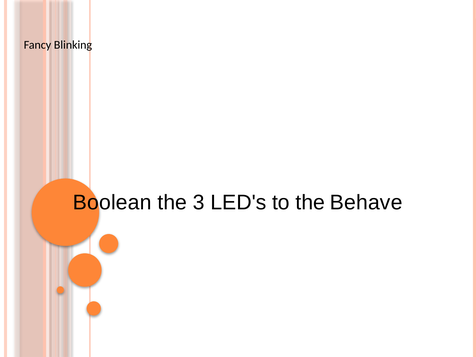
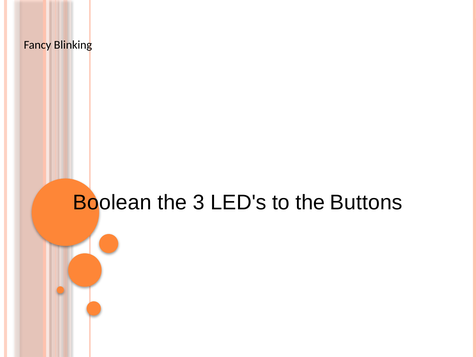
Behave: Behave -> Buttons (366, 203)
